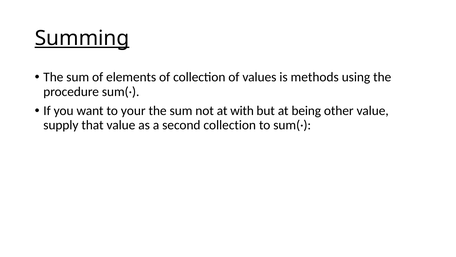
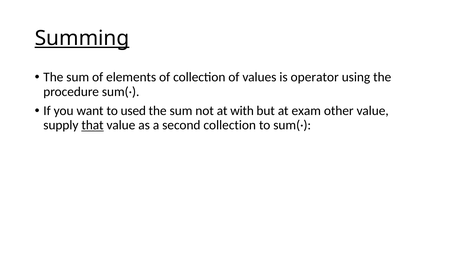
methods: methods -> operator (315, 77)
your: your -> used (133, 111)
being: being -> exam (306, 111)
that underline: none -> present (92, 125)
